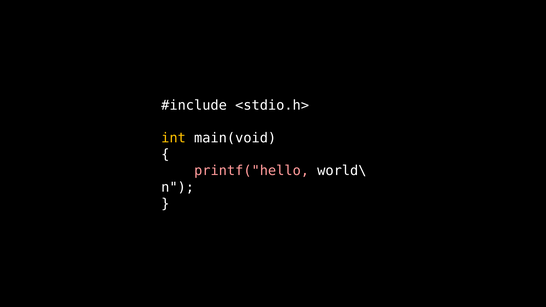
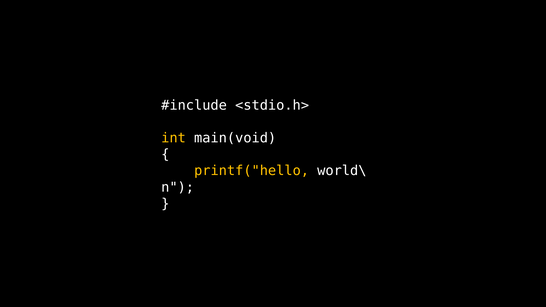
printf("hello colour: pink -> yellow (252, 171)
